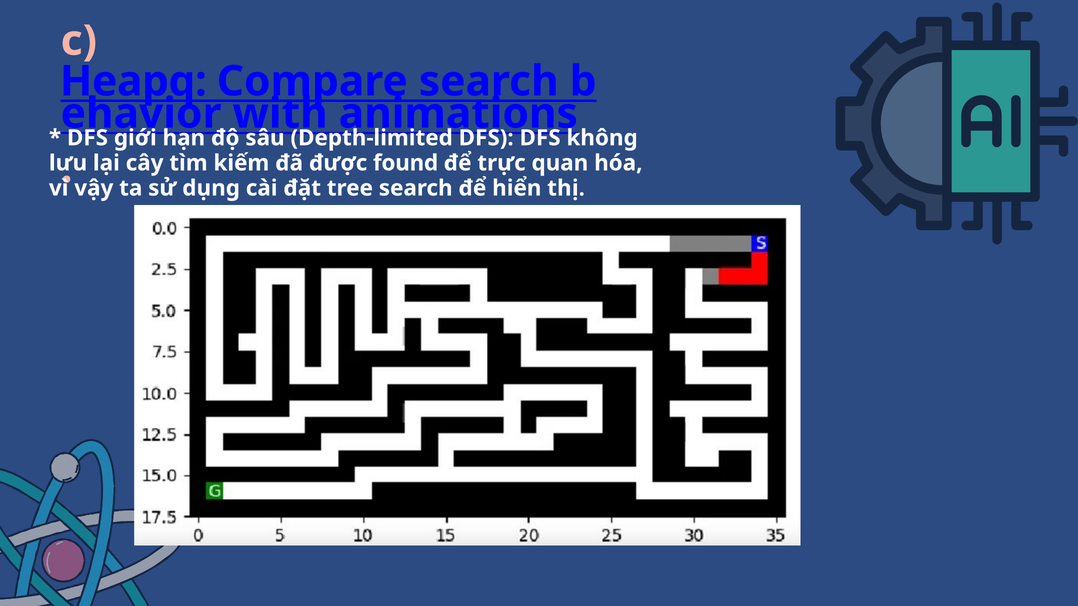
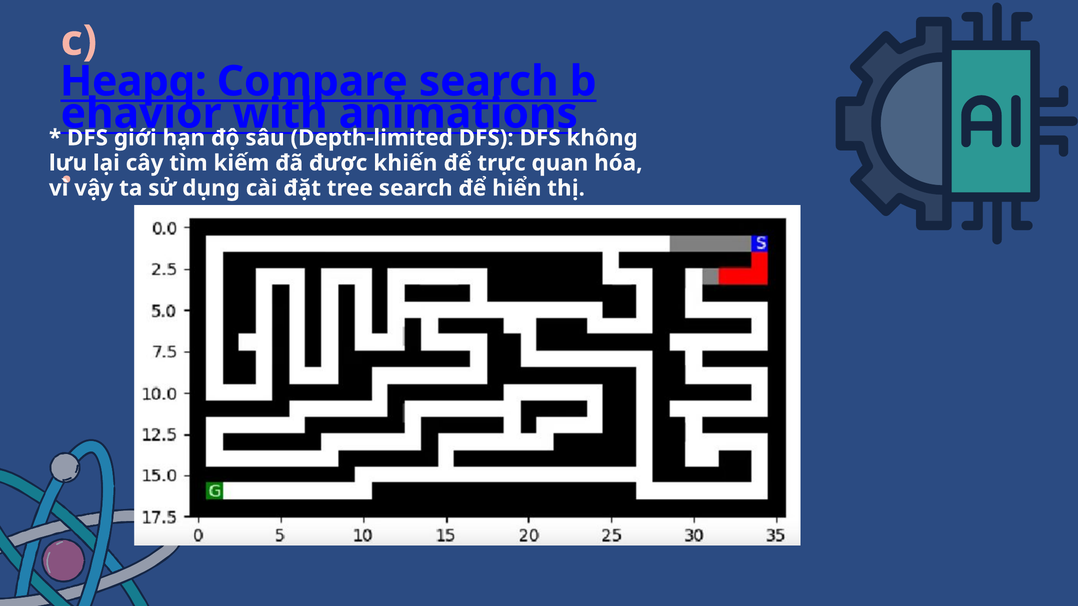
found: found -> khiến (405, 163)
